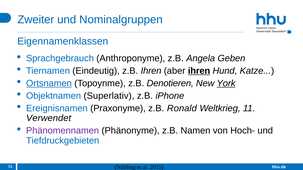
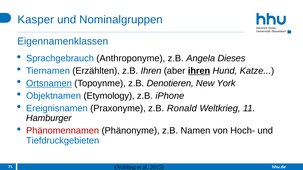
Zweiter: Zweiter -> Kasper (36, 20)
Geben: Geben -> Dieses (231, 59)
Eindeutig: Eindeutig -> Erzählten (96, 71)
York underline: present -> none (226, 84)
Superlativ: Superlativ -> Etymology (109, 96)
Verwendet: Verwendet -> Hamburger (49, 119)
Phänomennamen colour: purple -> red (63, 131)
